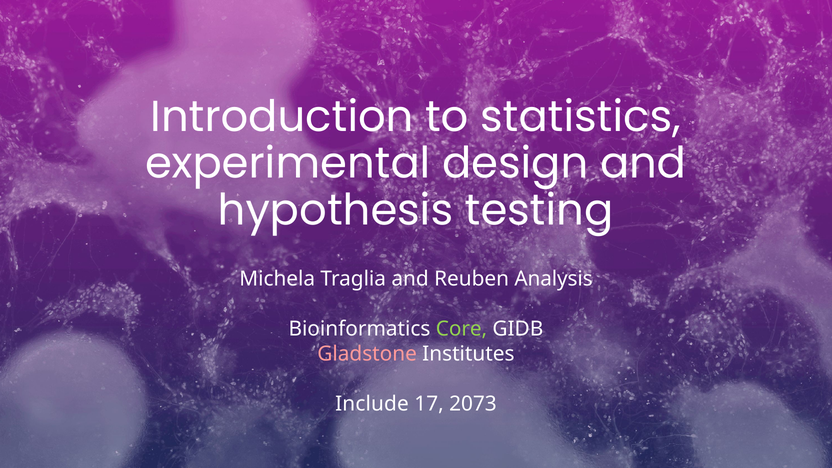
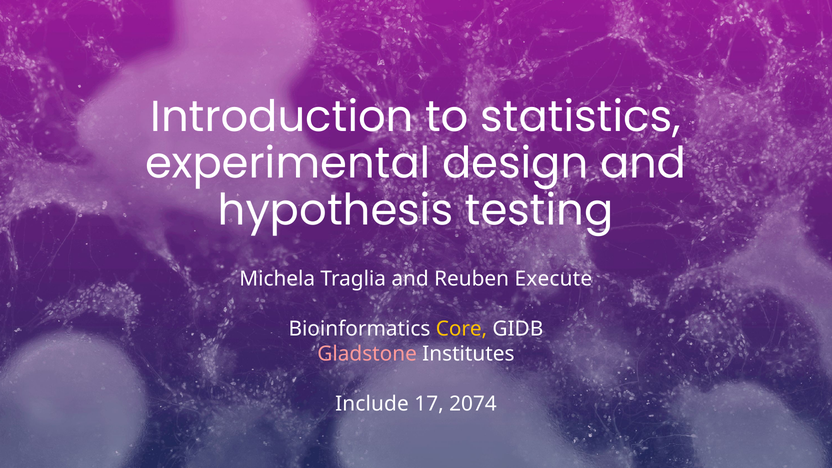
Analysis: Analysis -> Execute (553, 279)
Core colour: light green -> yellow (462, 329)
2073: 2073 -> 2074 (473, 404)
